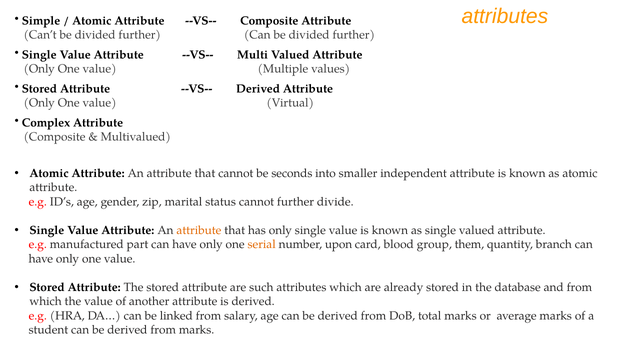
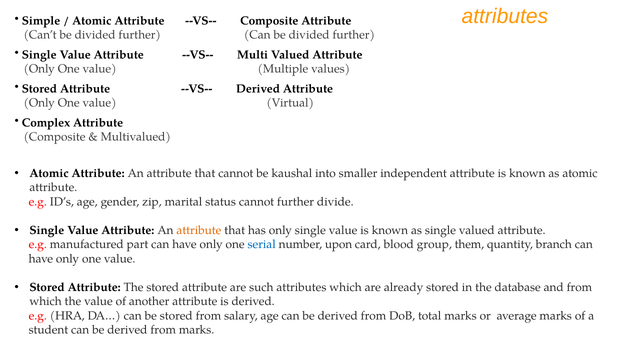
seconds: seconds -> kaushal (292, 173)
serial colour: orange -> blue (262, 244)
be linked: linked -> stored (176, 315)
